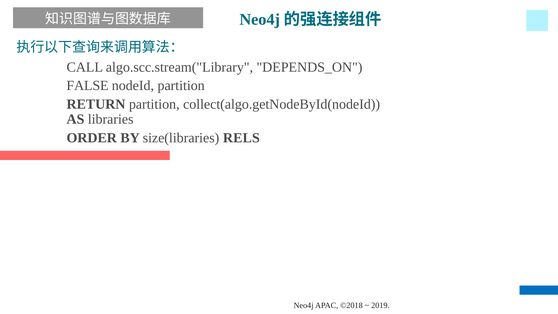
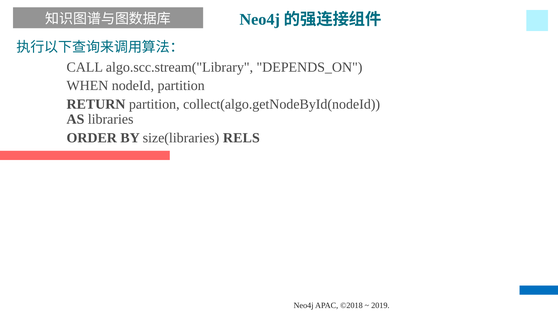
FALSE: FALSE -> WHEN (87, 86)
